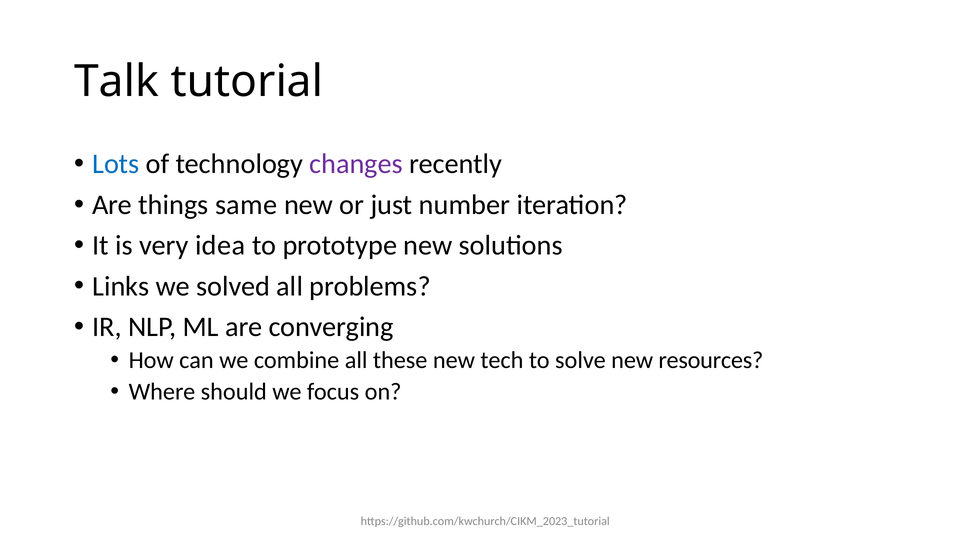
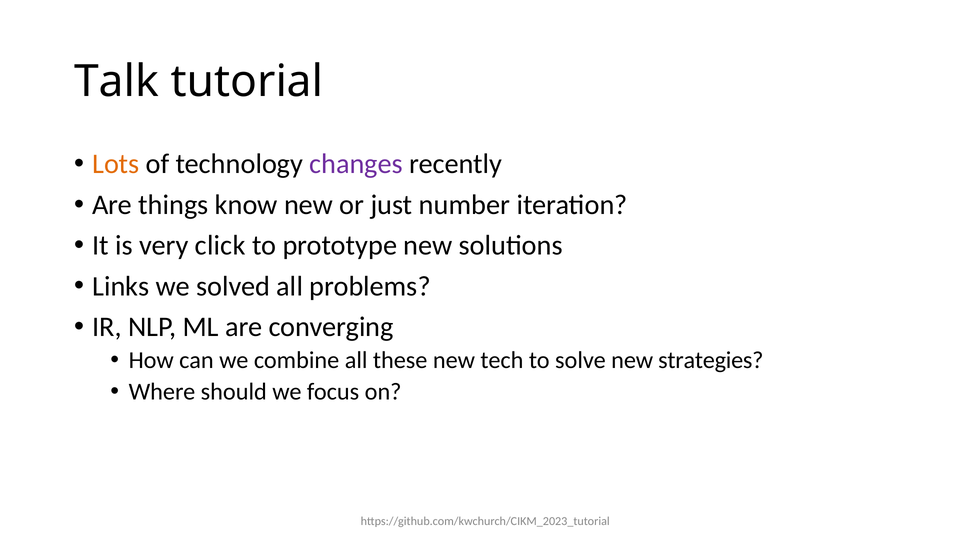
Lots colour: blue -> orange (116, 164)
same: same -> know (246, 205)
idea: idea -> click (220, 246)
resources: resources -> strategies (711, 360)
